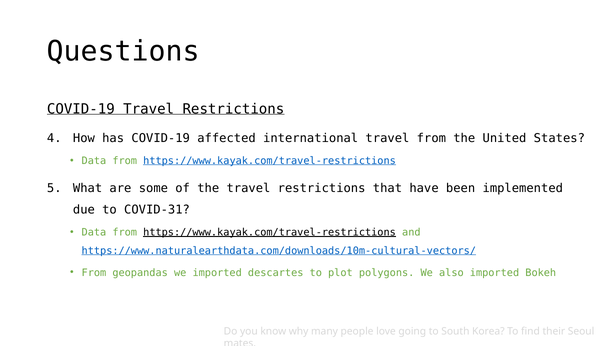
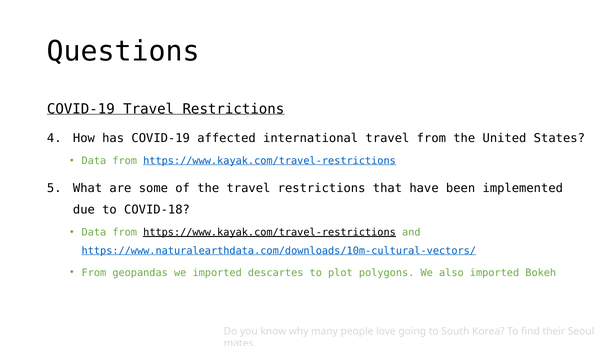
COVID-31: COVID-31 -> COVID-18 (157, 210)
